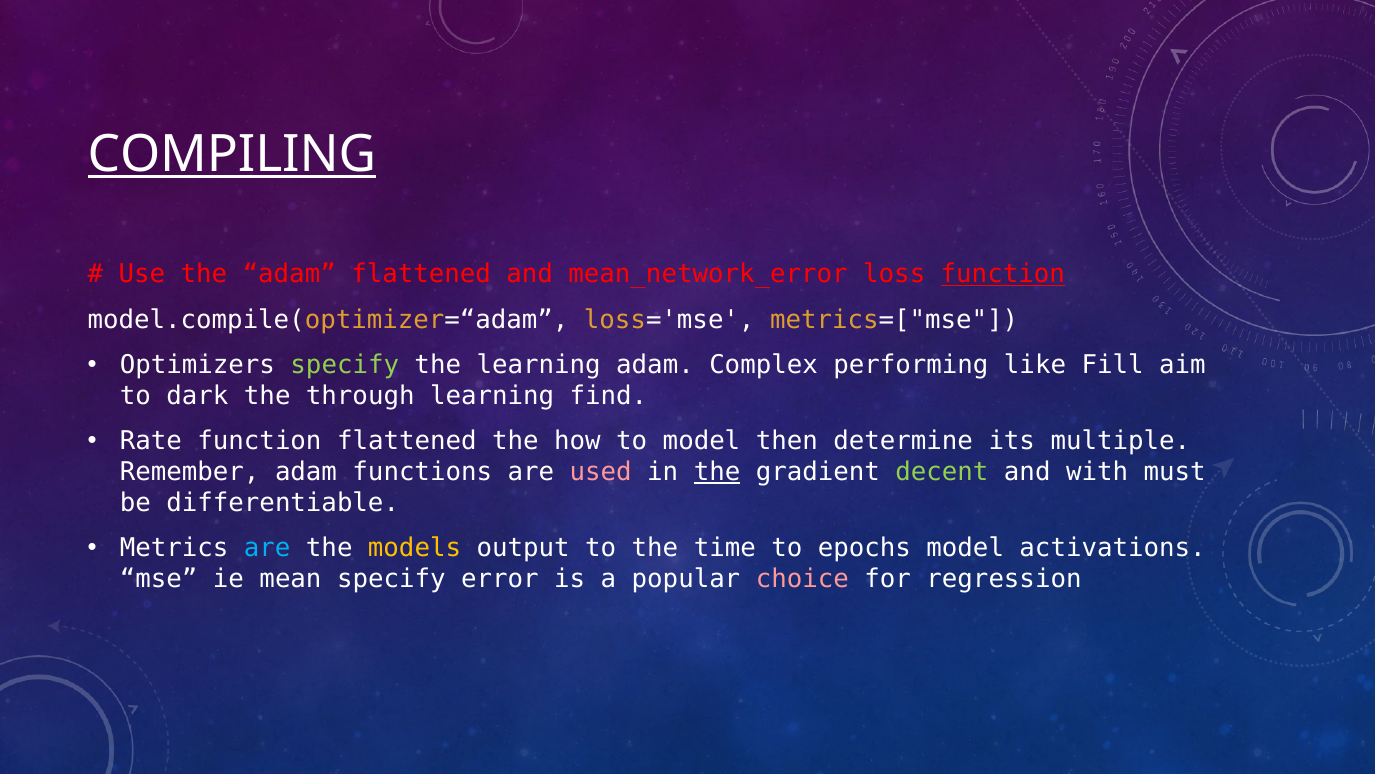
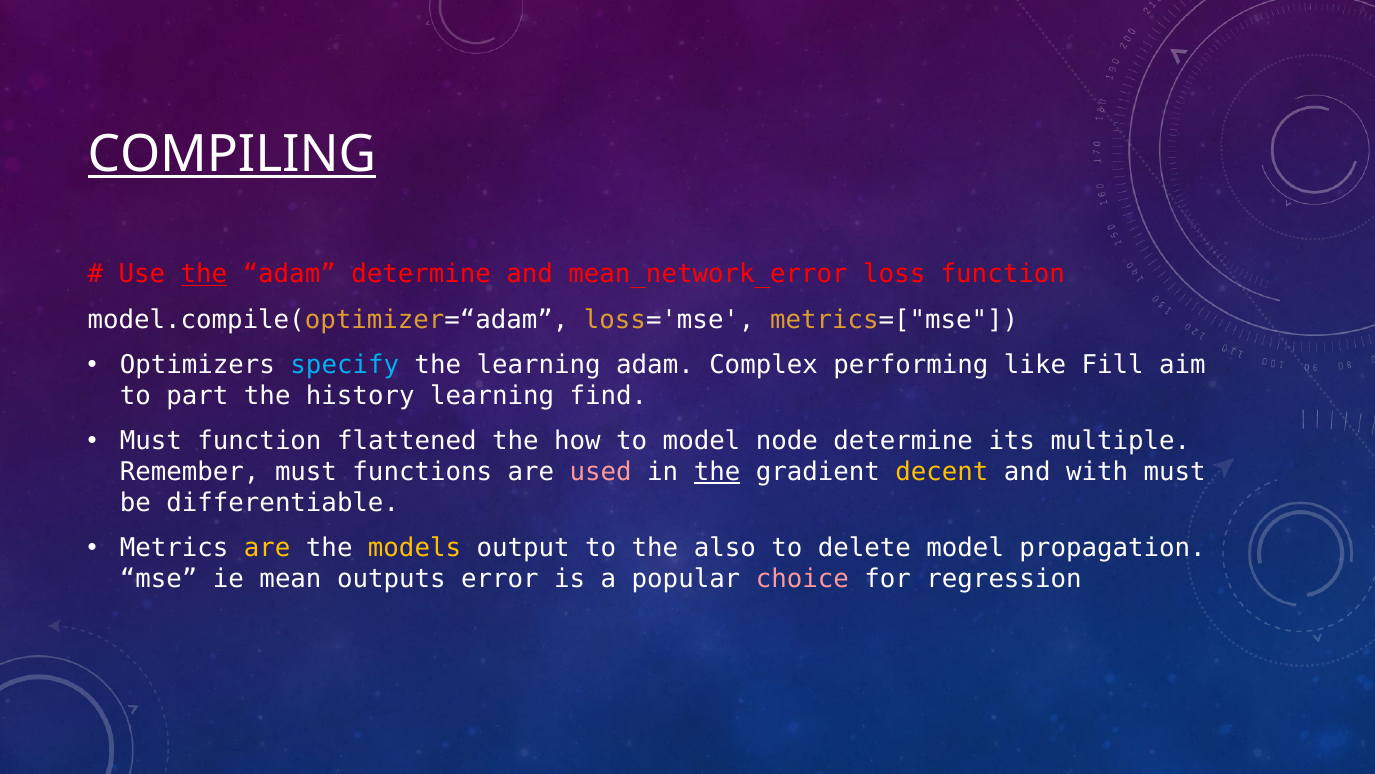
the underline: none -> present (204, 274)
adam flattened: flattened -> determine (421, 274)
function underline: present -> none (1003, 274)
specify colour: light green -> light blue (345, 365)
dark: dark -> part (197, 396)
through: through -> history (360, 396)
Rate: Rate -> Must (151, 441)
then: then -> node (787, 441)
Remember adam: adam -> must (306, 472)
decent colour: light green -> yellow (942, 472)
are colour: light blue -> yellow (267, 548)
time: time -> also (725, 548)
epochs: epochs -> delete (864, 548)
activations: activations -> propagation (1113, 548)
mean specify: specify -> outputs (391, 579)
